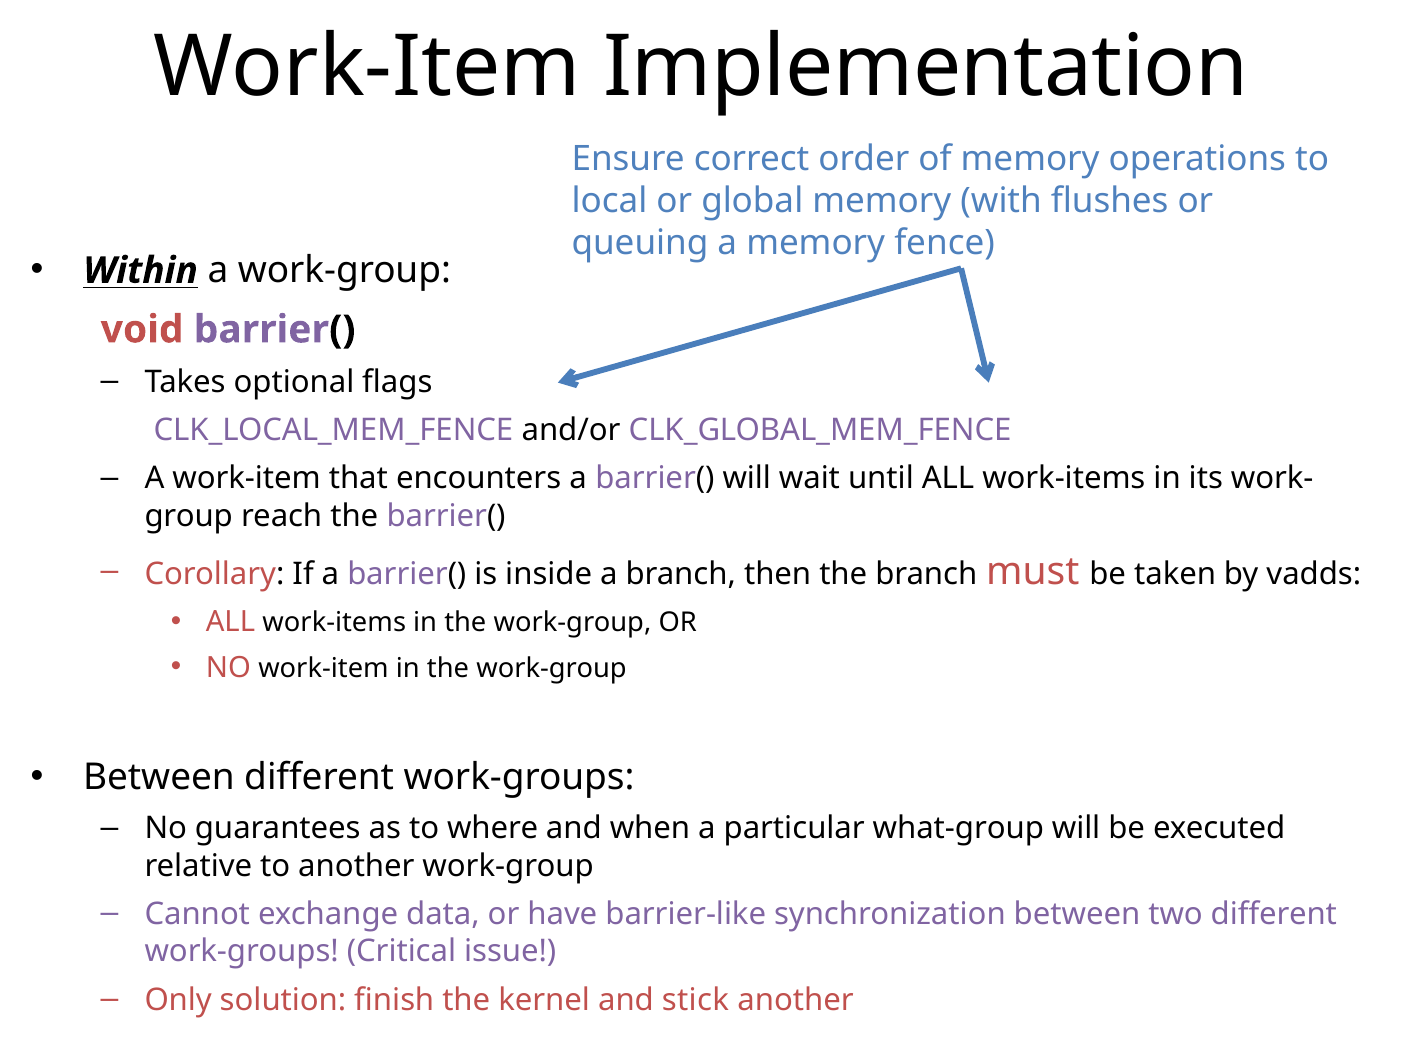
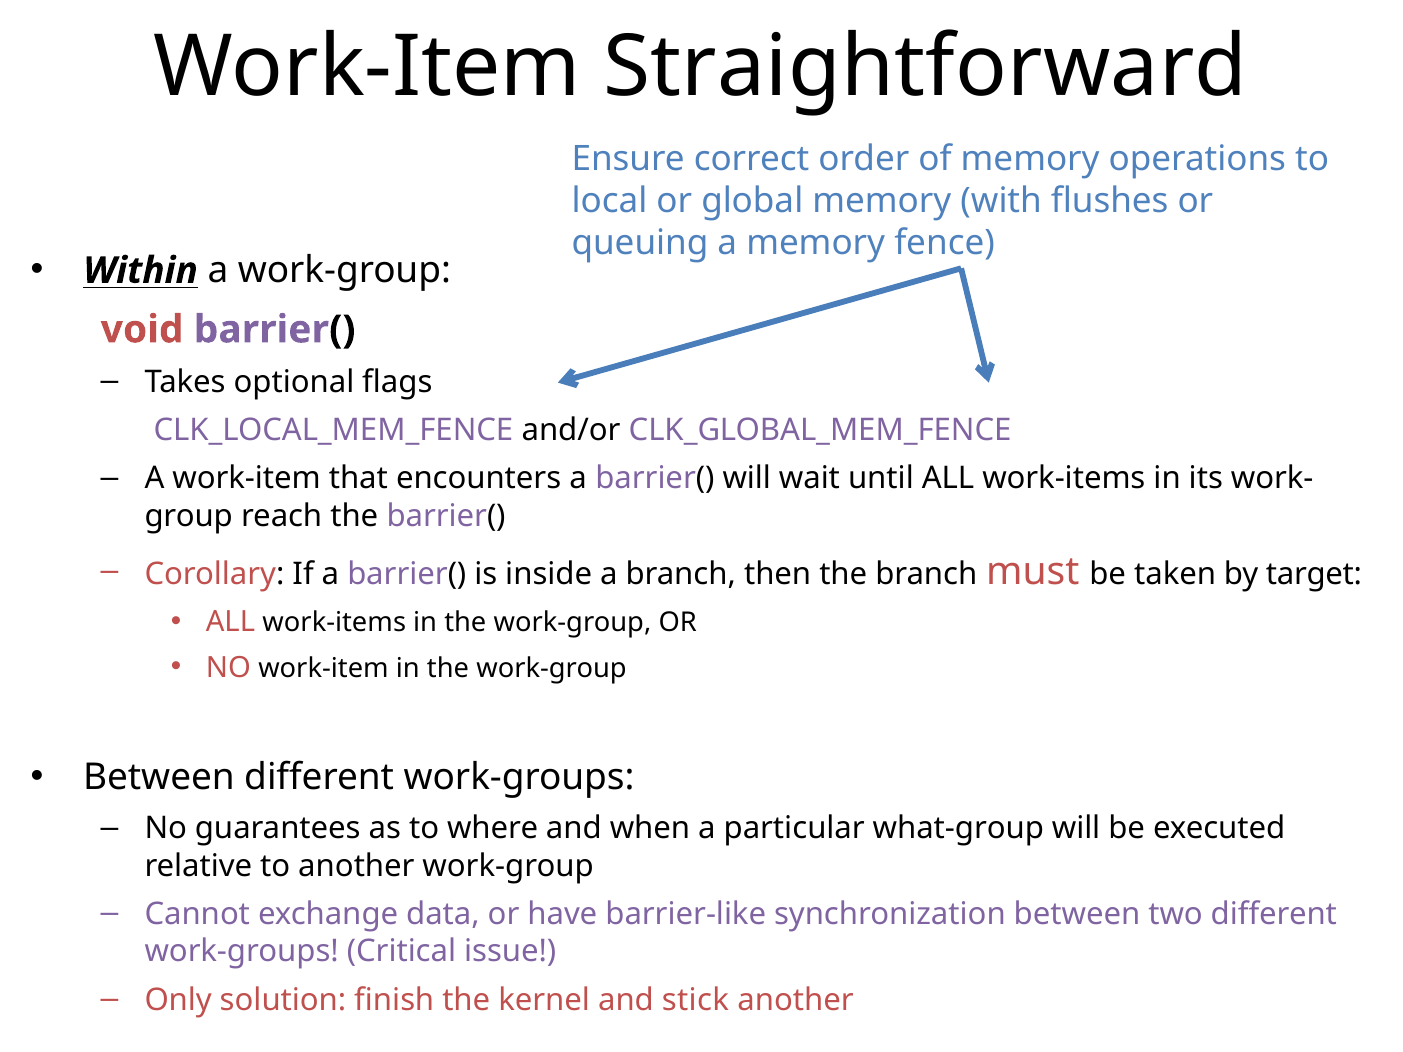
Implementation: Implementation -> Straightforward (925, 67)
vadds: vadds -> target (1314, 575)
